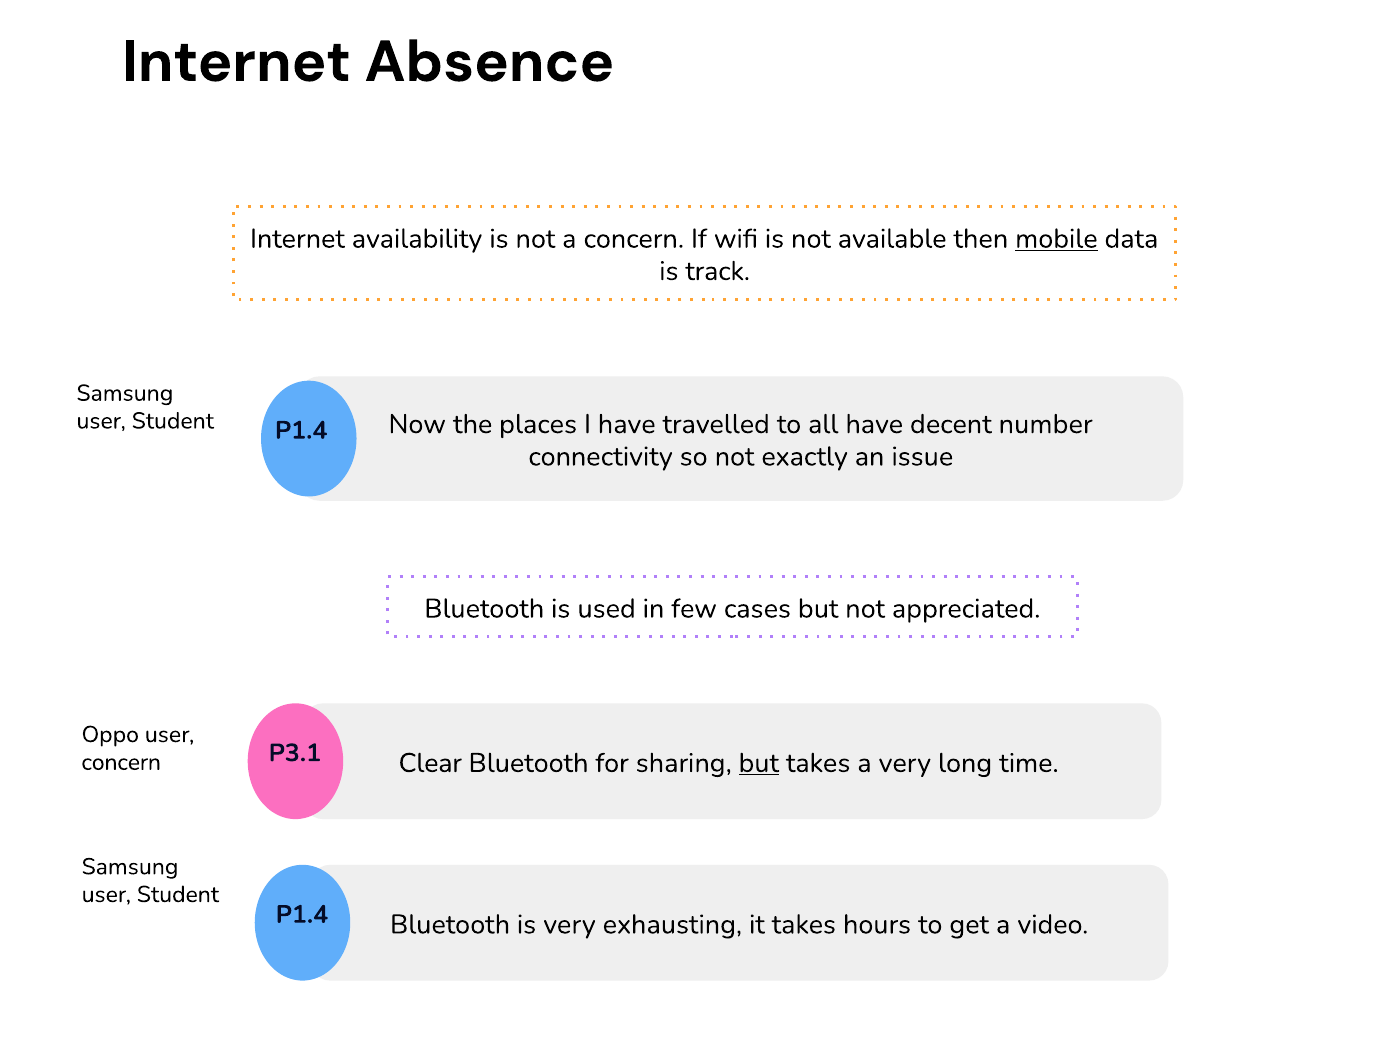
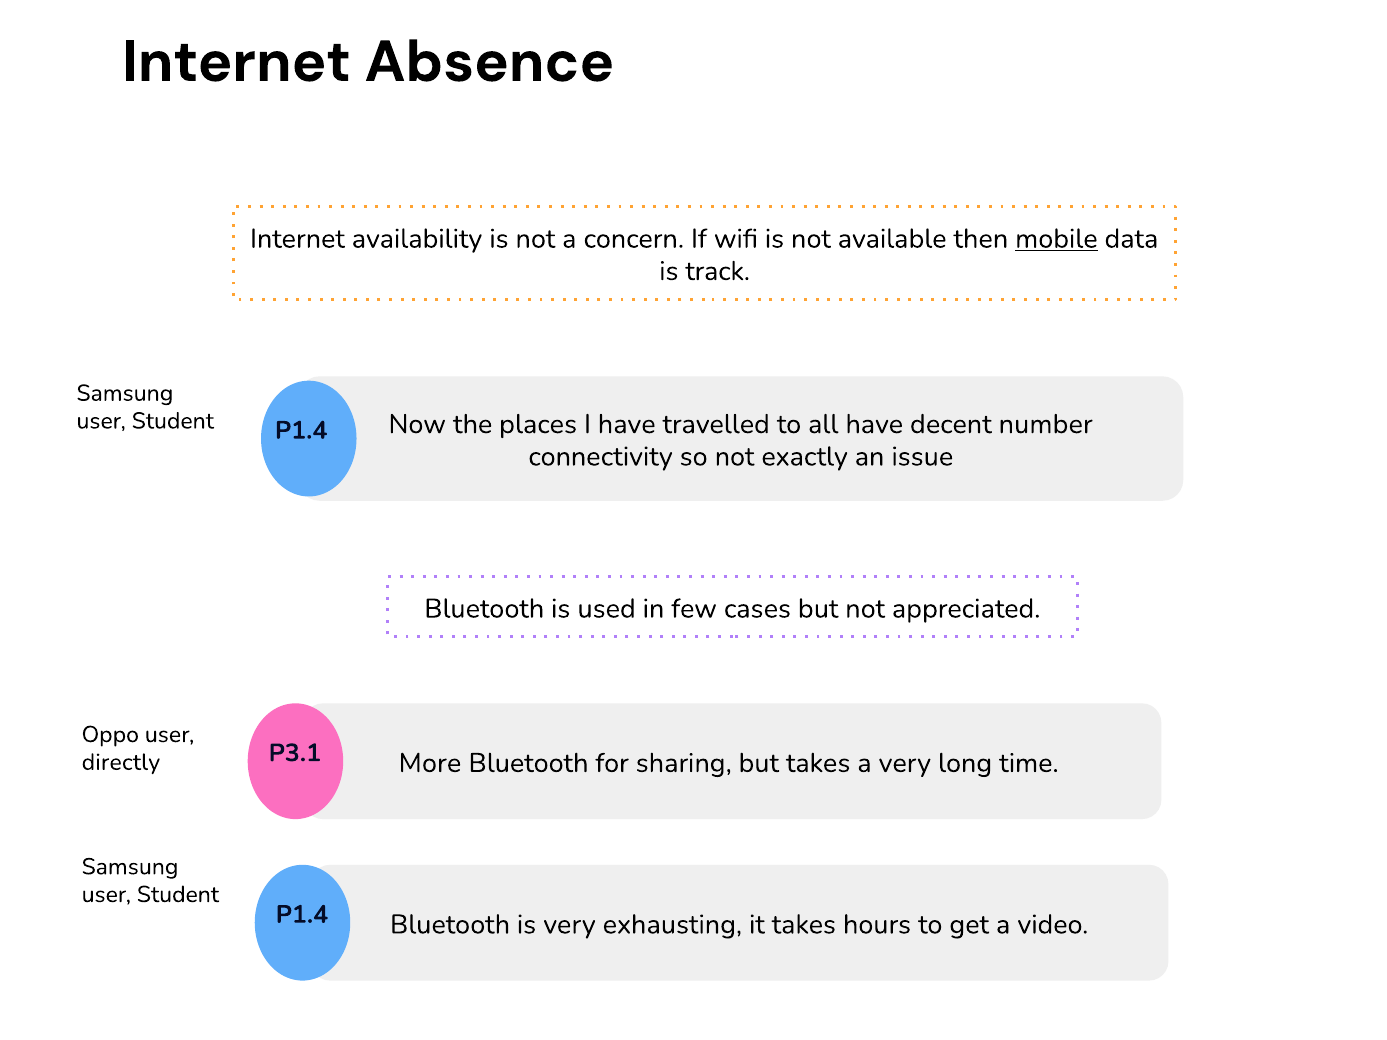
Clear: Clear -> More (430, 763)
but underline: present -> none (759, 763)
concern: concern -> directly (121, 762)
